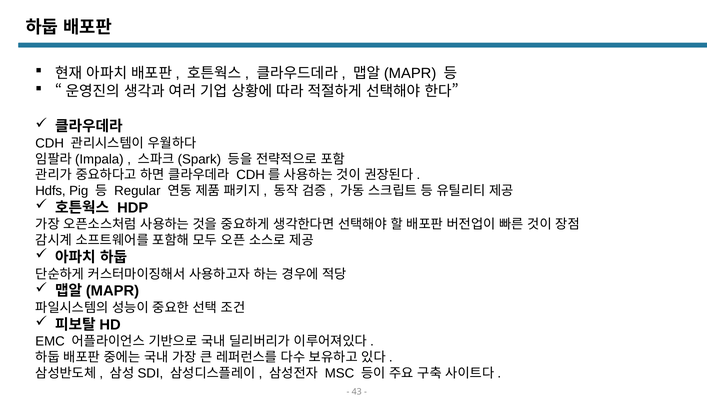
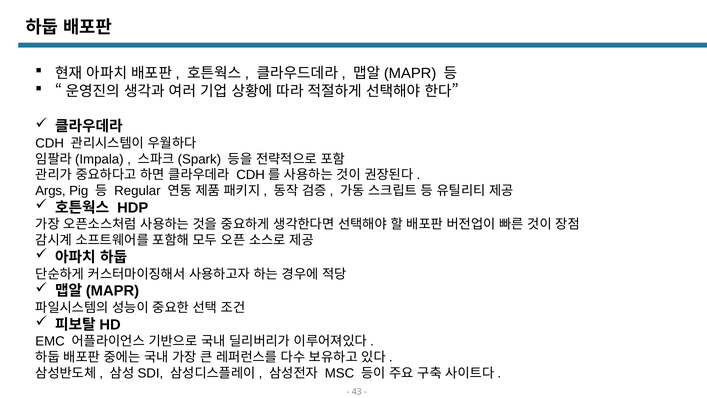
Hdfs: Hdfs -> Args (50, 191)
